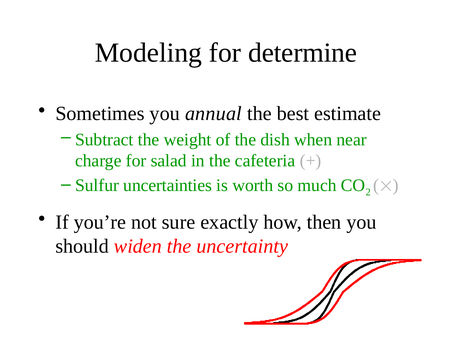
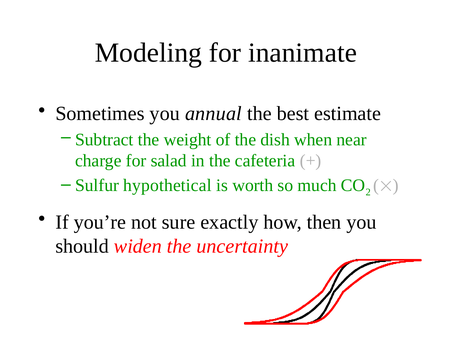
determine: determine -> inanimate (302, 53)
uncertainties: uncertainties -> hypothetical (168, 185)
